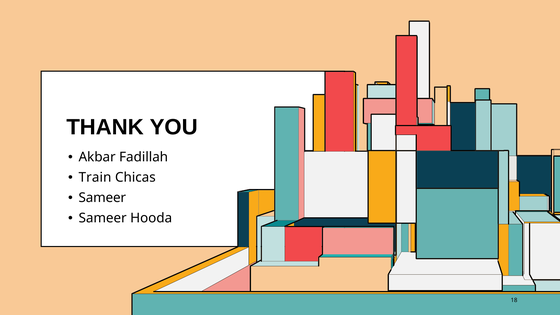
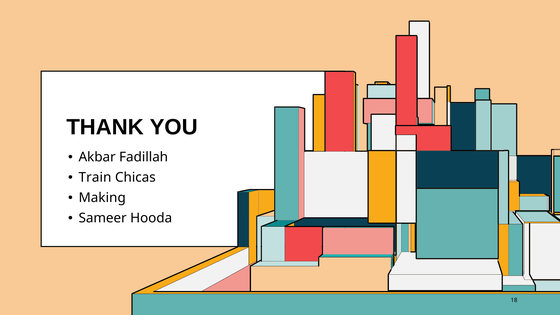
Sameer: Sameer -> Making (102, 198)
